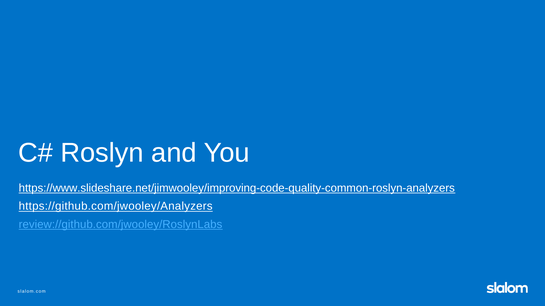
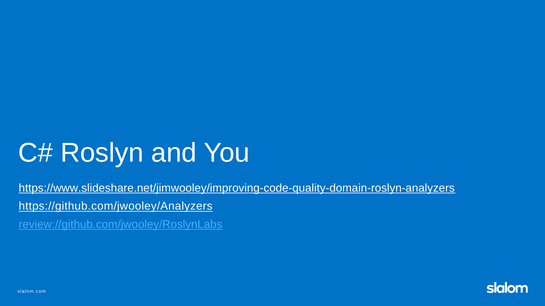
https://www.slideshare.net/jimwooley/improving-code-quality-common-roslyn-analyzers: https://www.slideshare.net/jimwooley/improving-code-quality-common-roslyn-analyzers -> https://www.slideshare.net/jimwooley/improving-code-quality-domain-roslyn-analyzers (237, 188)
